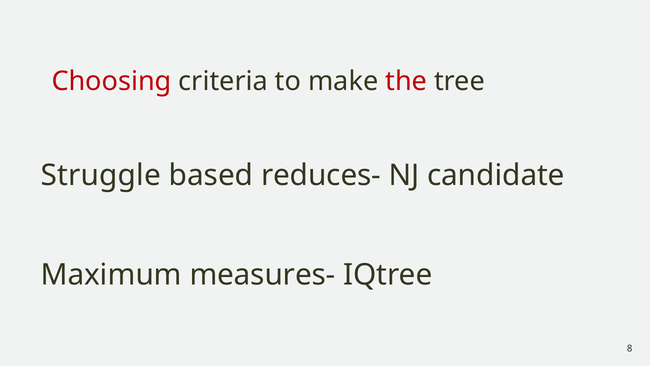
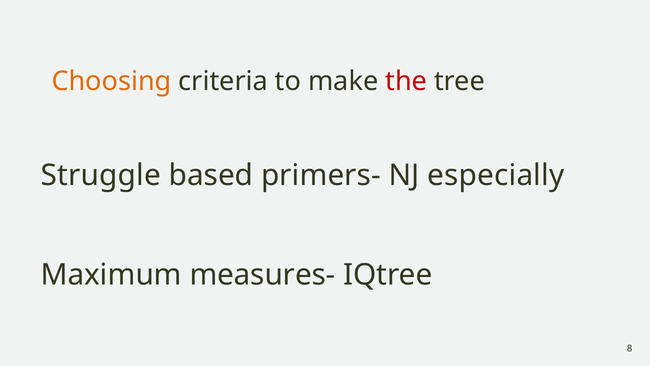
Choosing colour: red -> orange (112, 81)
reduces-: reduces- -> primers- (321, 175)
candidate: candidate -> especially (496, 175)
